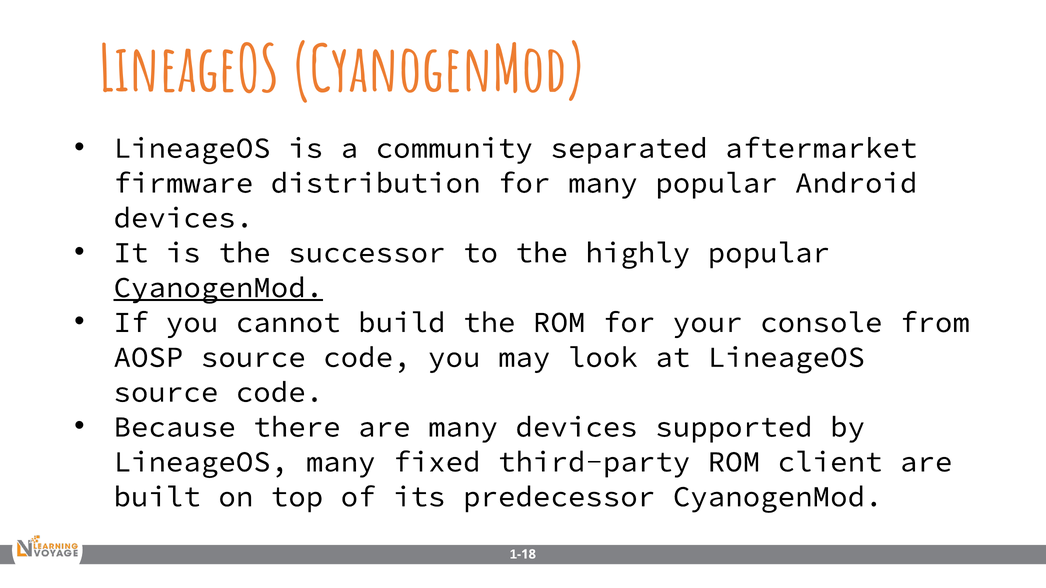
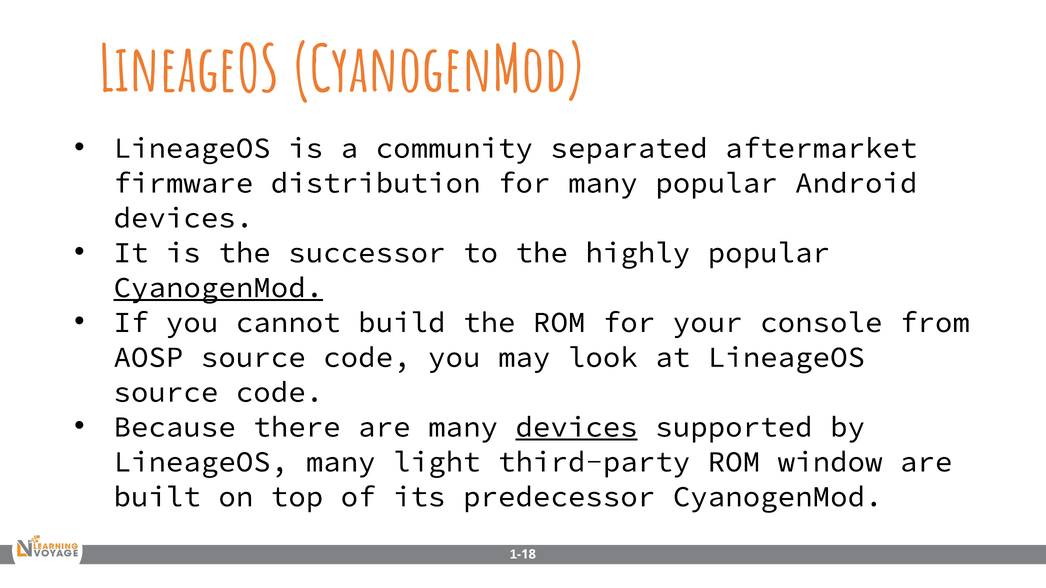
devices underline: none -> present (577, 427)
fixed: fixed -> light (437, 462)
client: client -> window (830, 462)
